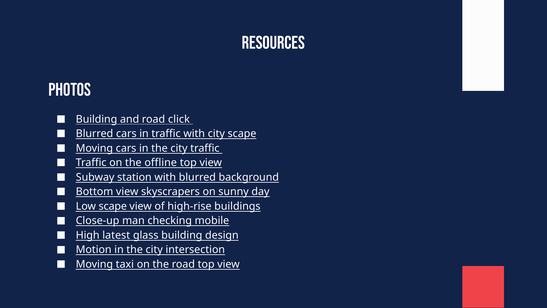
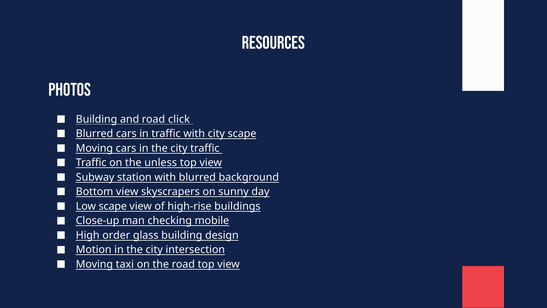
offline: offline -> unless (161, 163)
latest: latest -> order (116, 235)
